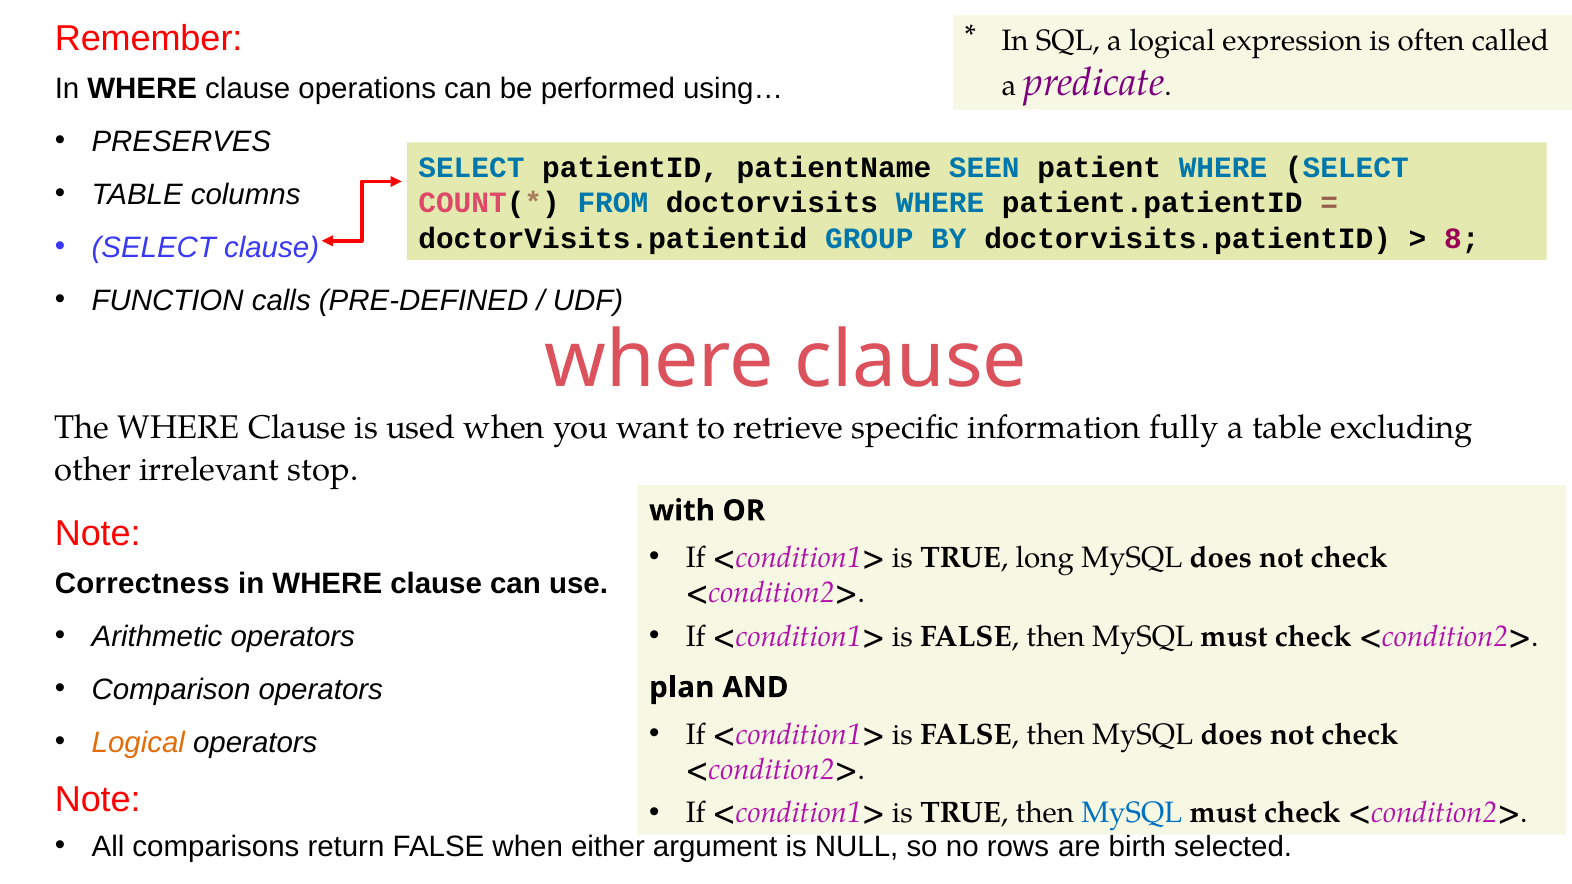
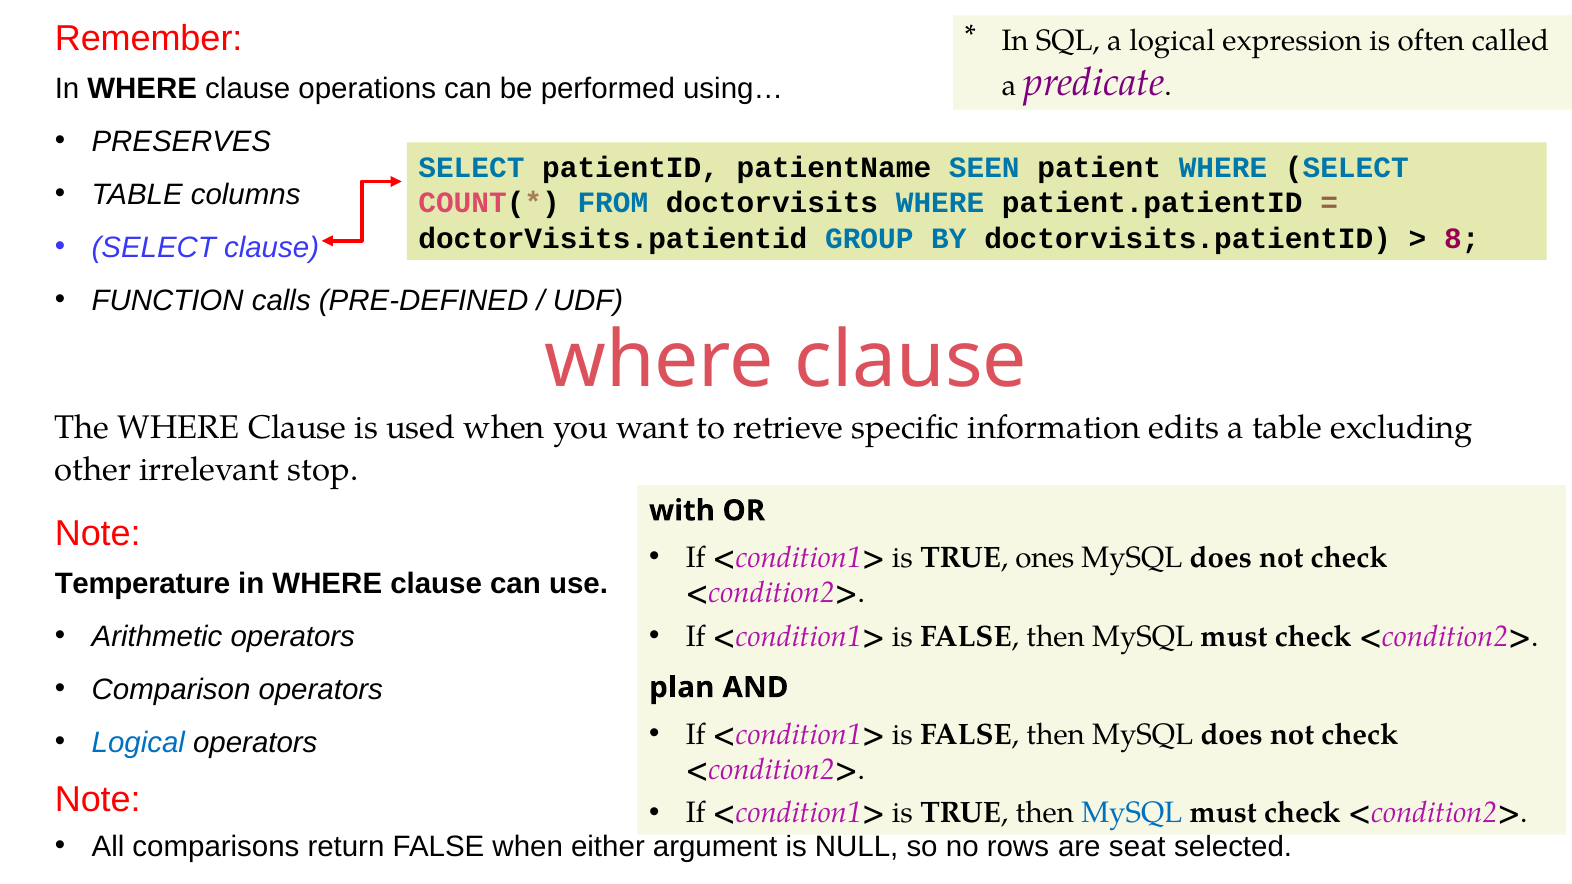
fully: fully -> edits (1184, 427)
long: long -> ones (1045, 558)
Correctness: Correctness -> Temperature (143, 584)
Logical colour: orange -> blue (138, 743)
birth: birth -> seat (1137, 847)
